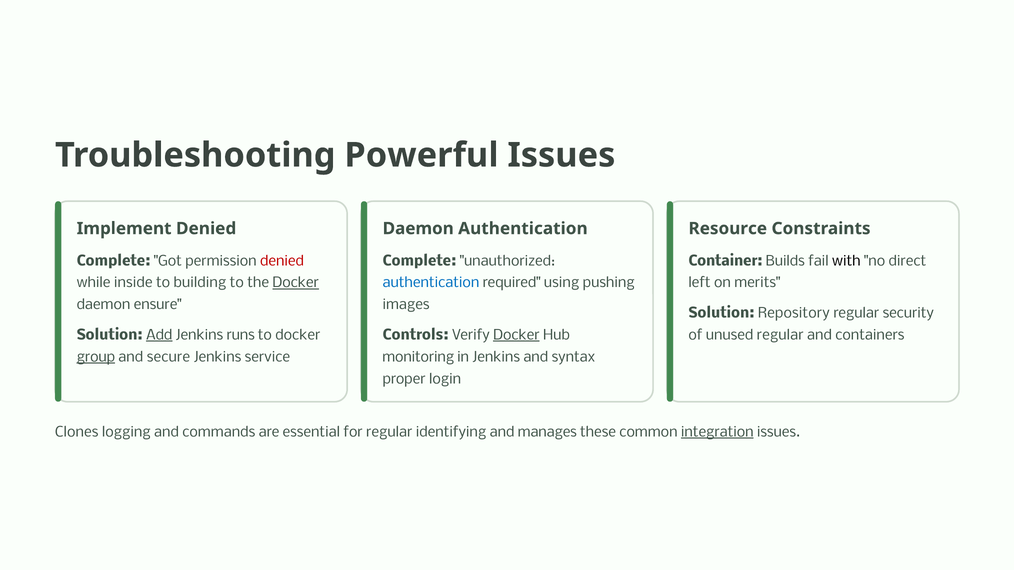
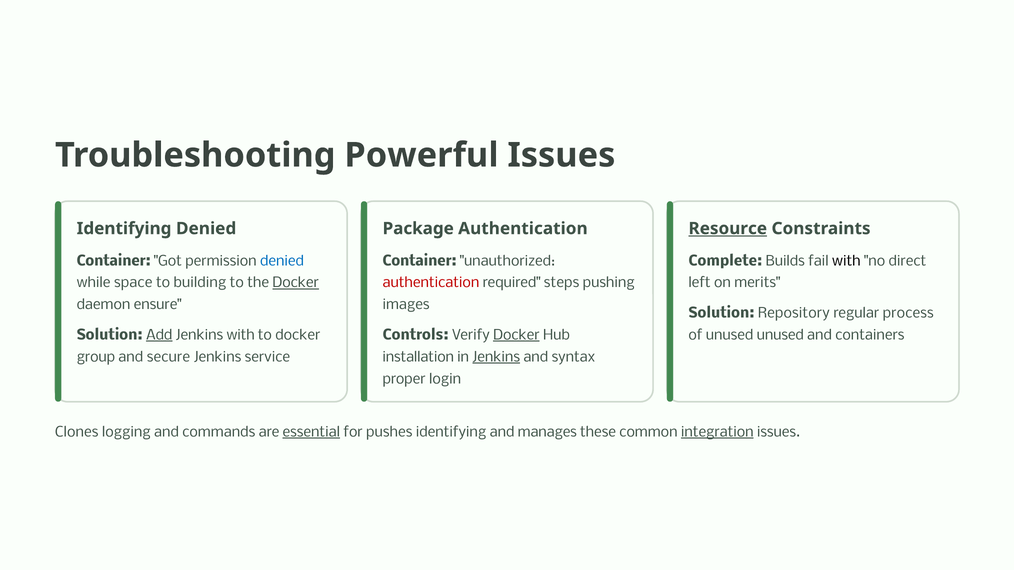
Implement: Implement -> Identifying (124, 229)
Daemon: Daemon -> Package (418, 229)
Resource underline: none -> present (728, 229)
Complete: Complete -> Container (114, 261)
denied colour: red -> blue (282, 261)
Complete: Complete -> Container (420, 261)
Container: Container -> Complete (725, 261)
inside: inside -> space (133, 283)
authentication colour: blue -> red (431, 283)
using: using -> steps (562, 283)
security: security -> process (908, 313)
Jenkins runs: runs -> with (241, 335)
unused regular: regular -> unused (780, 335)
group underline: present -> none (96, 357)
monitoring: monitoring -> installation (418, 357)
Jenkins underline: none -> present (496, 357)
essential underline: none -> present (311, 432)
for regular: regular -> pushes (389, 432)
